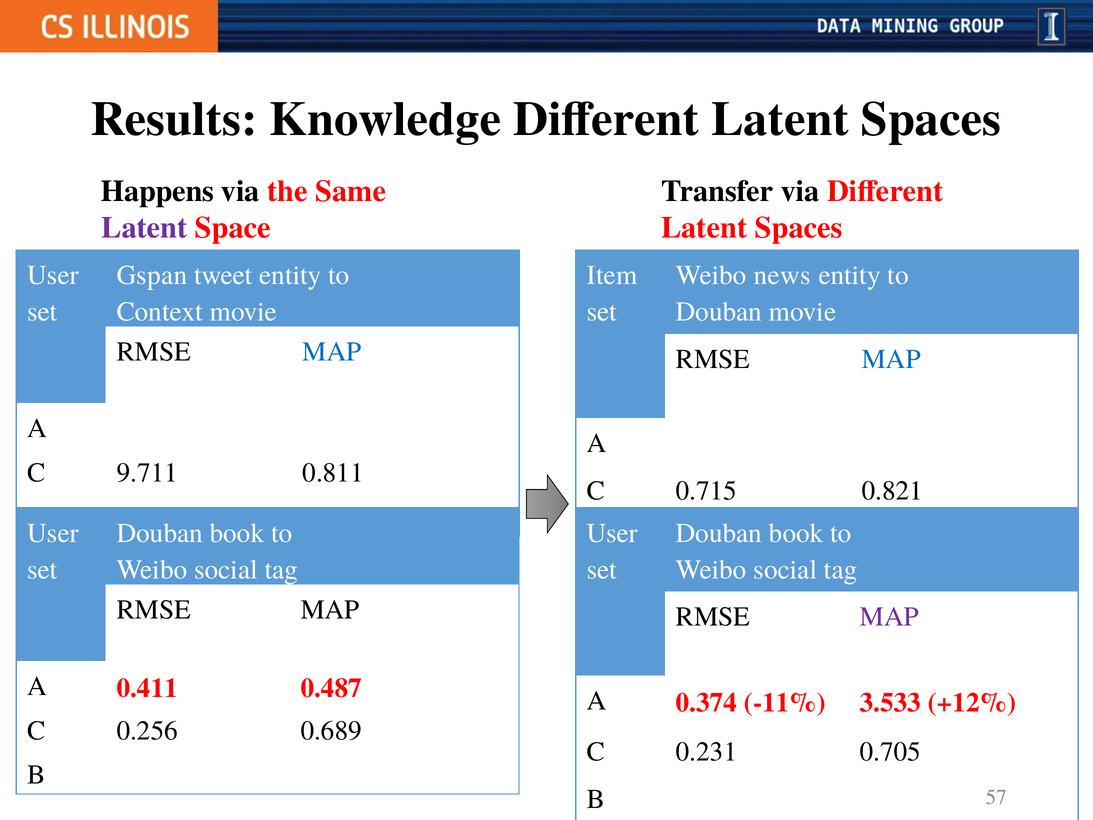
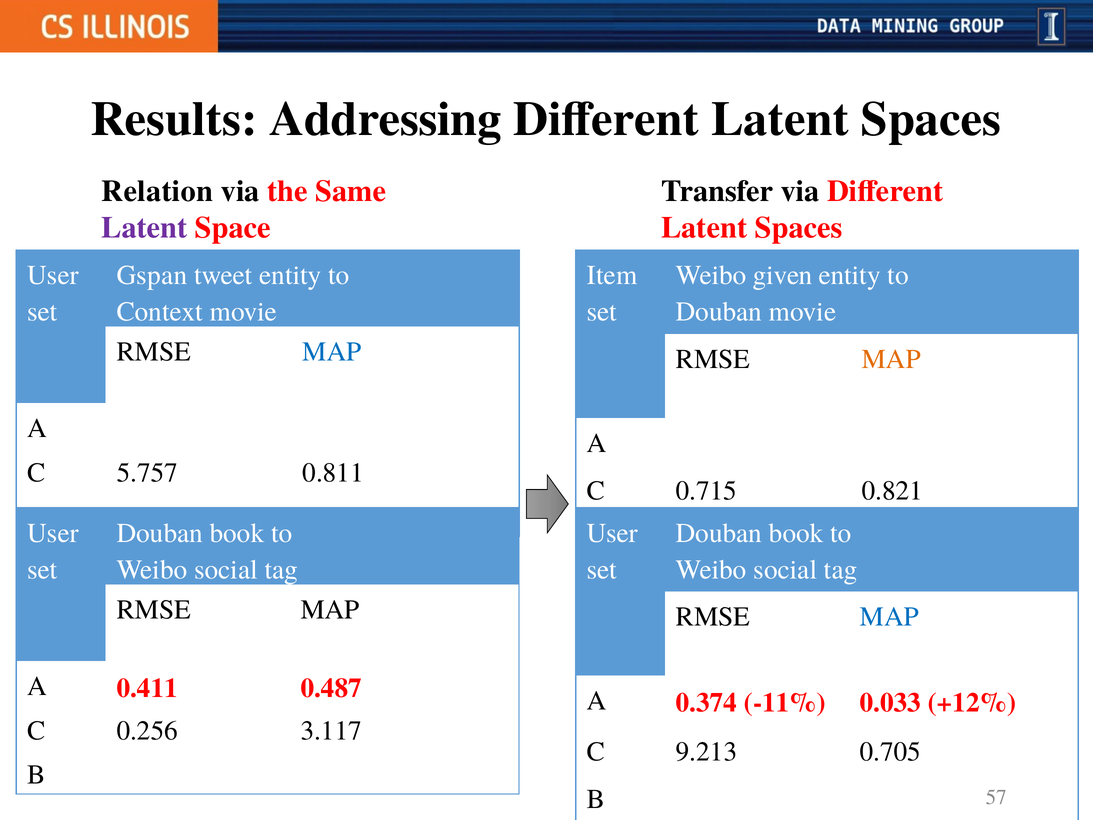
Knowledge: Knowledge -> Addressing (385, 119)
Happens: Happens -> Relation (157, 191)
news: news -> given (783, 275)
MAP colour: blue -> orange (891, 359)
9.711: 9.711 -> 5.757 (147, 473)
MAP colour: purple -> blue (889, 617)
3.533: 3.533 -> 0.033 (890, 702)
0.689: 0.689 -> 3.117 (331, 730)
0.231: 0.231 -> 9.213 (706, 751)
